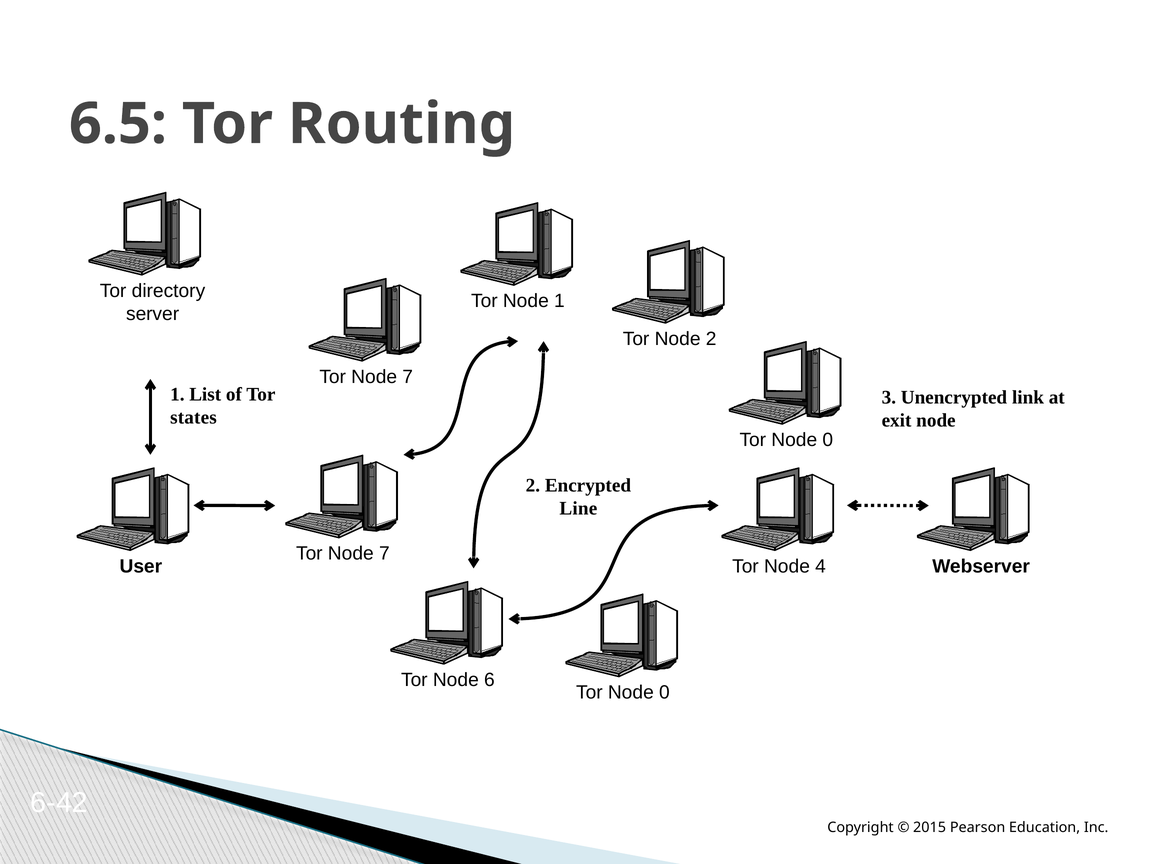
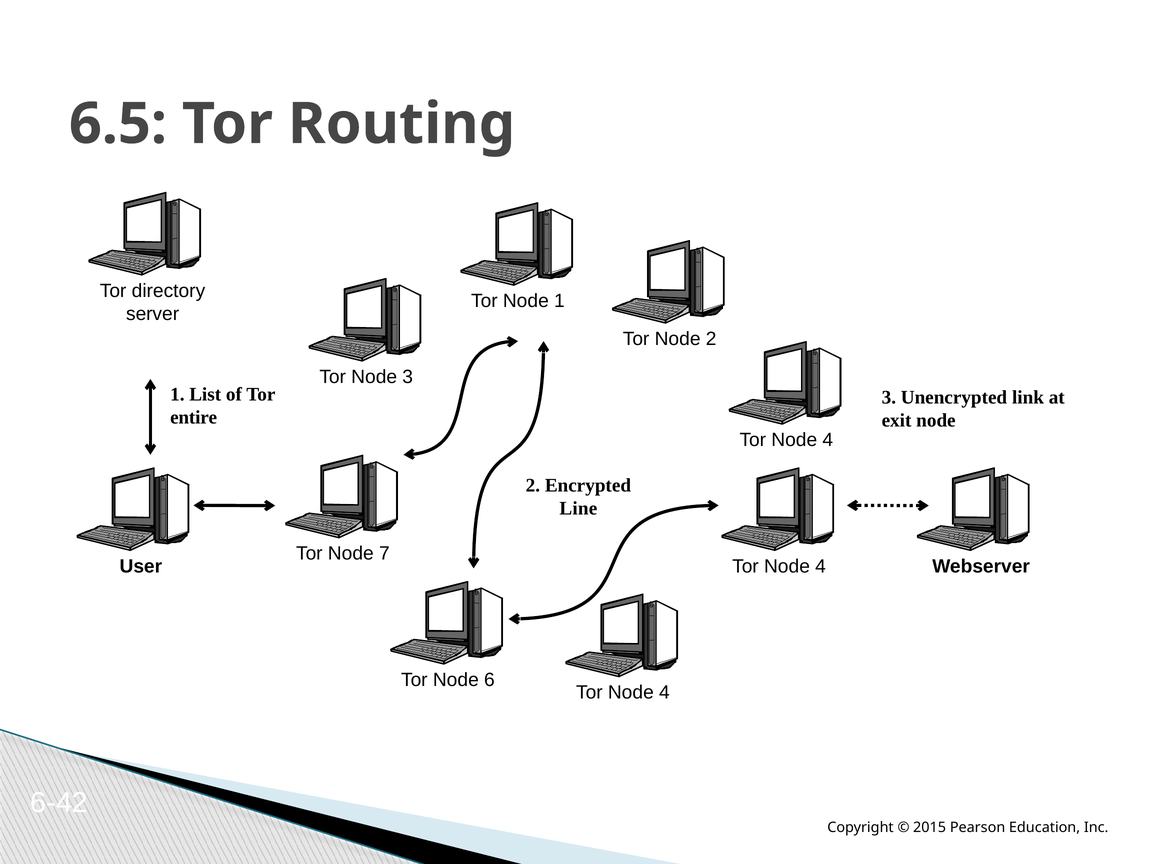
7: 7 -> 3 (408, 377)
states: states -> entire (194, 418)
0: 0 -> 4 (828, 440)
0: 0 -> 4 (664, 693)
